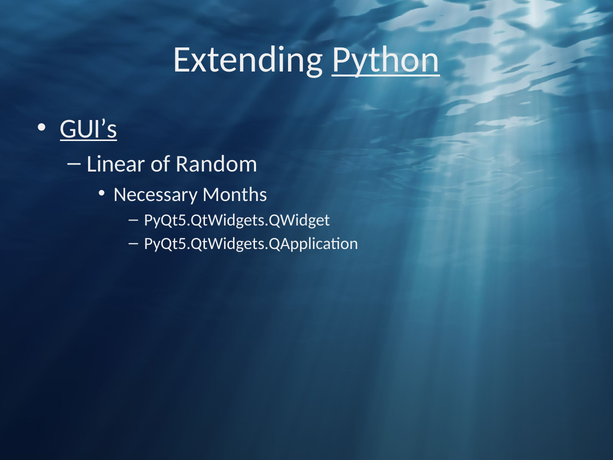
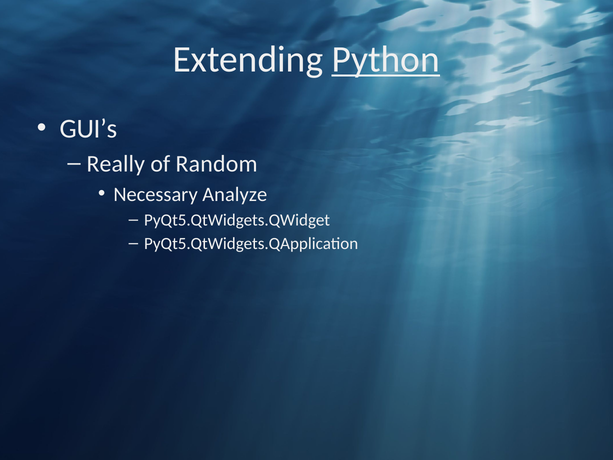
GUI’s underline: present -> none (89, 129)
Linear: Linear -> Really (116, 164)
Months: Months -> Analyze (235, 194)
